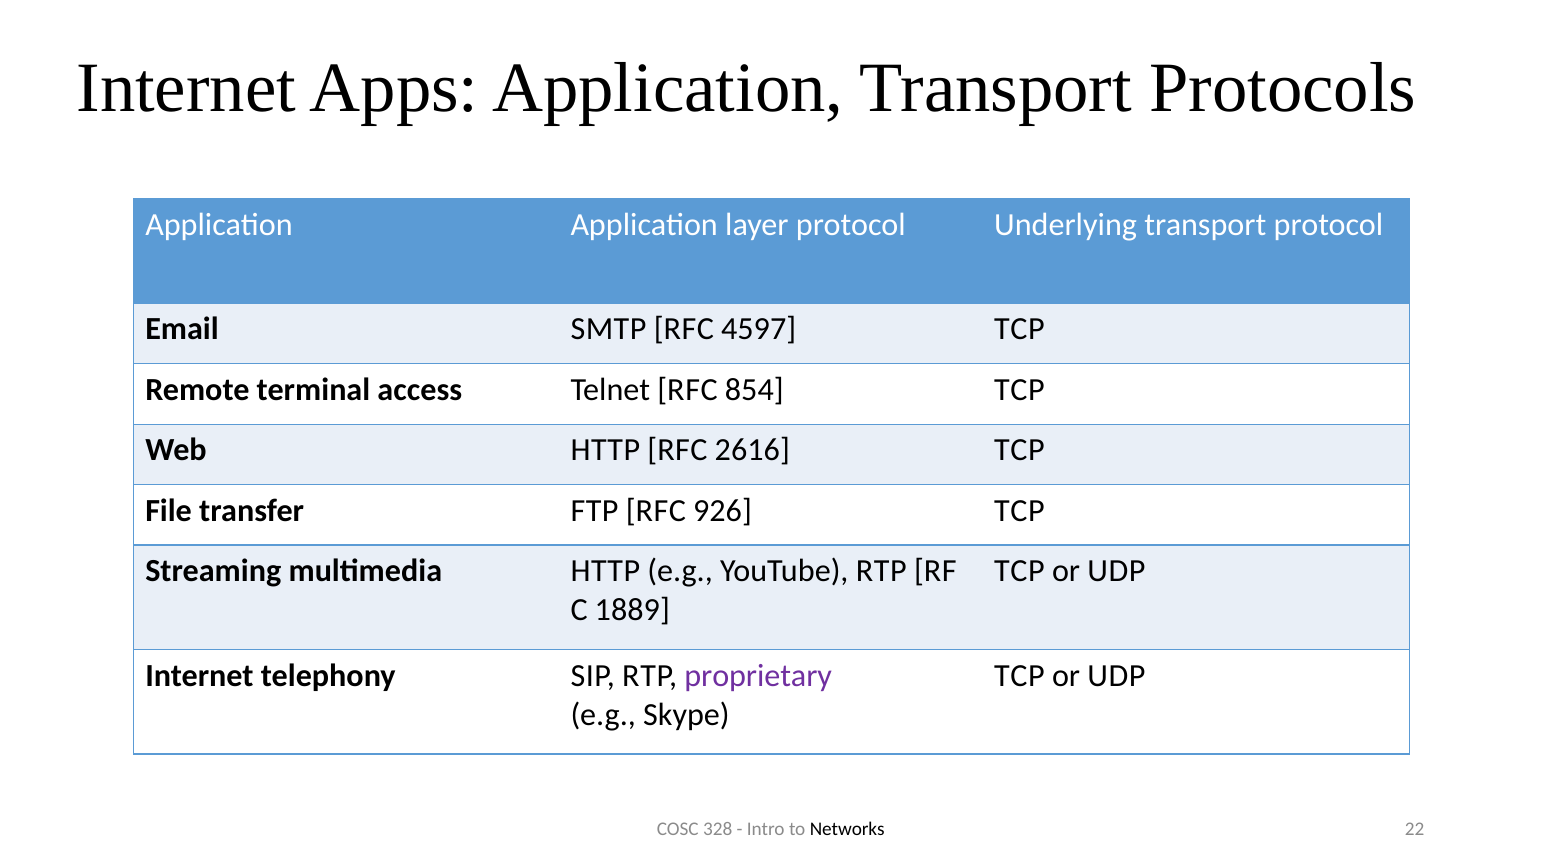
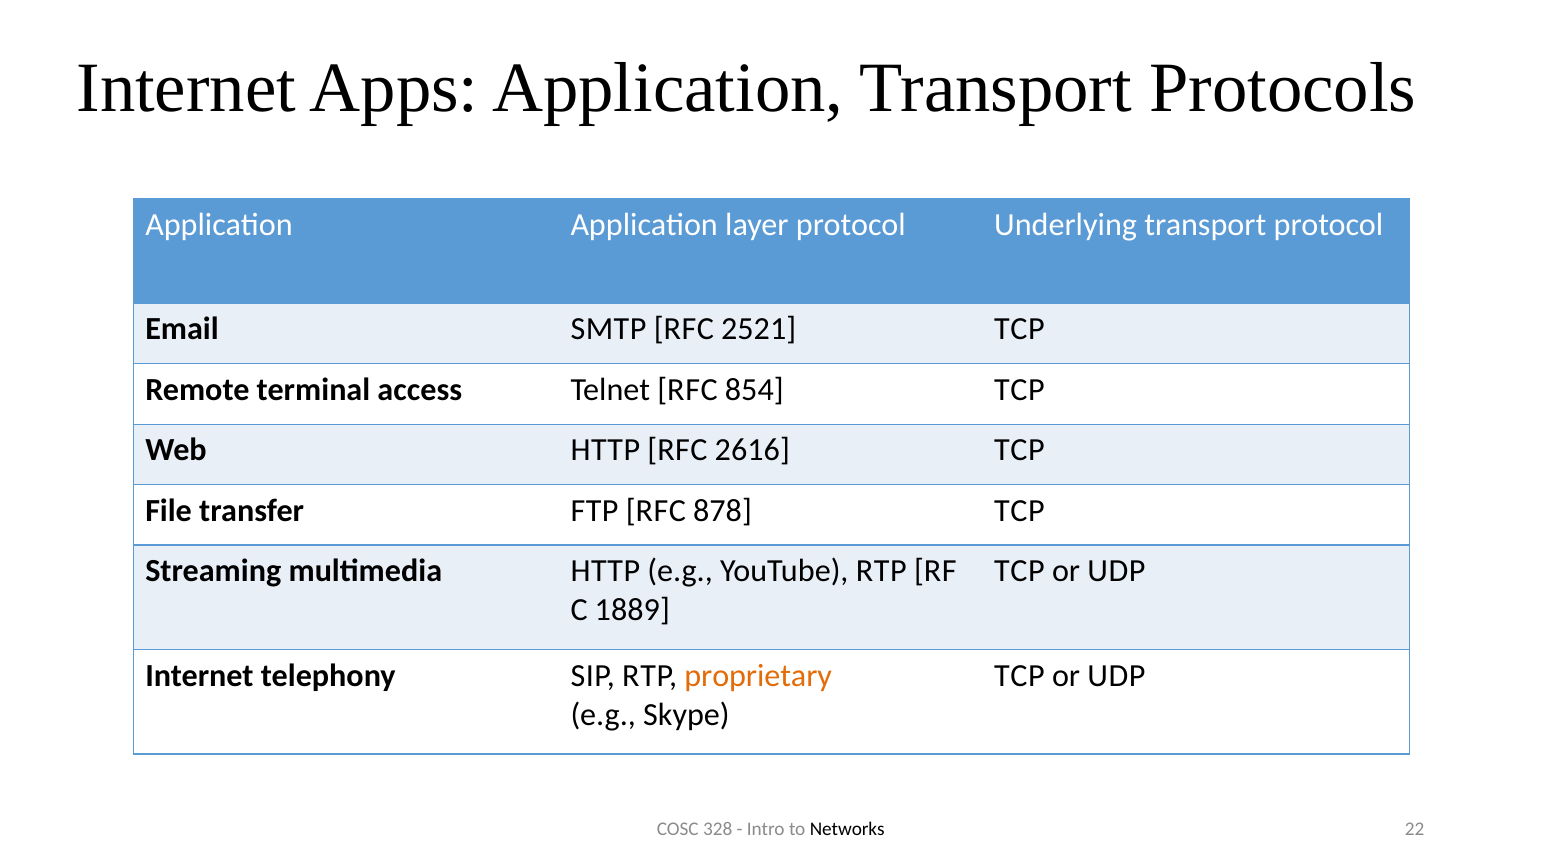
4597: 4597 -> 2521 (759, 329)
926: 926 -> 878 (723, 510)
proprietary colour: purple -> orange (758, 675)
